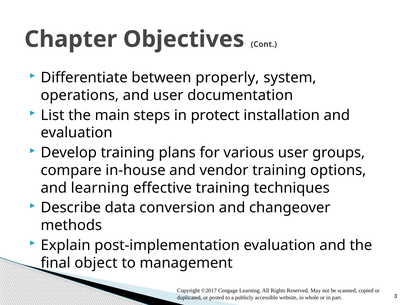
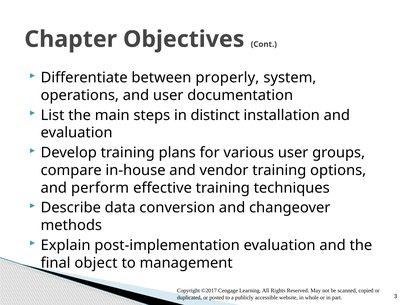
protect: protect -> distinct (215, 115)
and learning: learning -> perform (100, 188)
